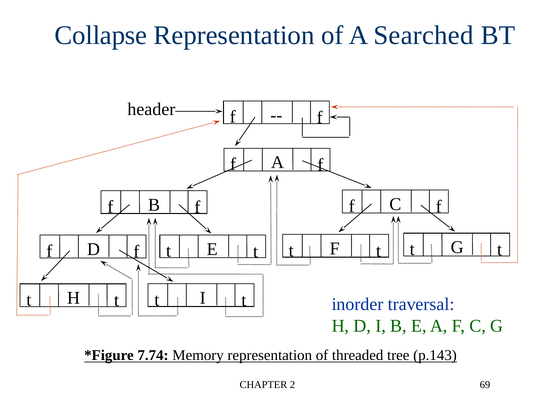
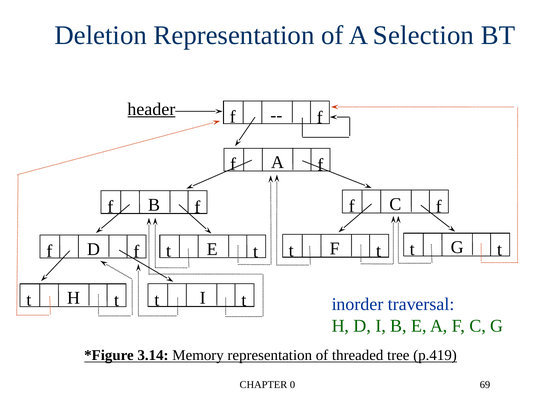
Collapse: Collapse -> Deletion (101, 35)
Searched: Searched -> Selection (423, 35)
header underline: none -> present (151, 109)
7.74: 7.74 -> 3.14 (153, 355)
p.143: p.143 -> p.419 (435, 355)
2: 2 -> 0 (292, 385)
